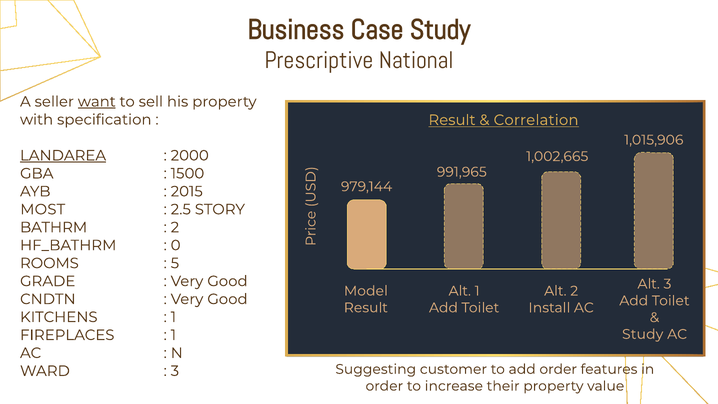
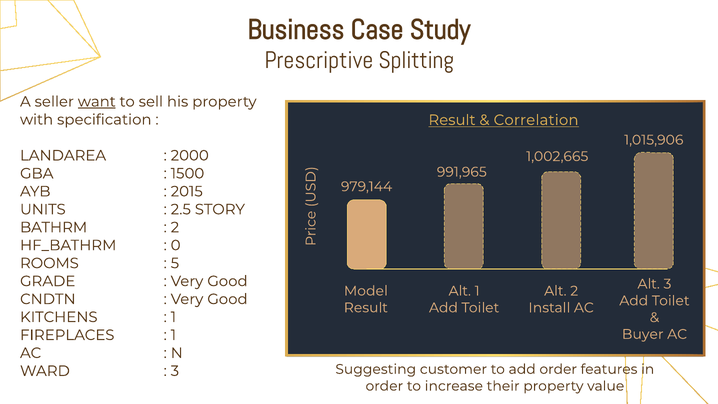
National: National -> Splitting (416, 60)
LANDAREA underline: present -> none (63, 155)
MOST: MOST -> UNITS (43, 209)
Study: Study -> Buyer (643, 334)
